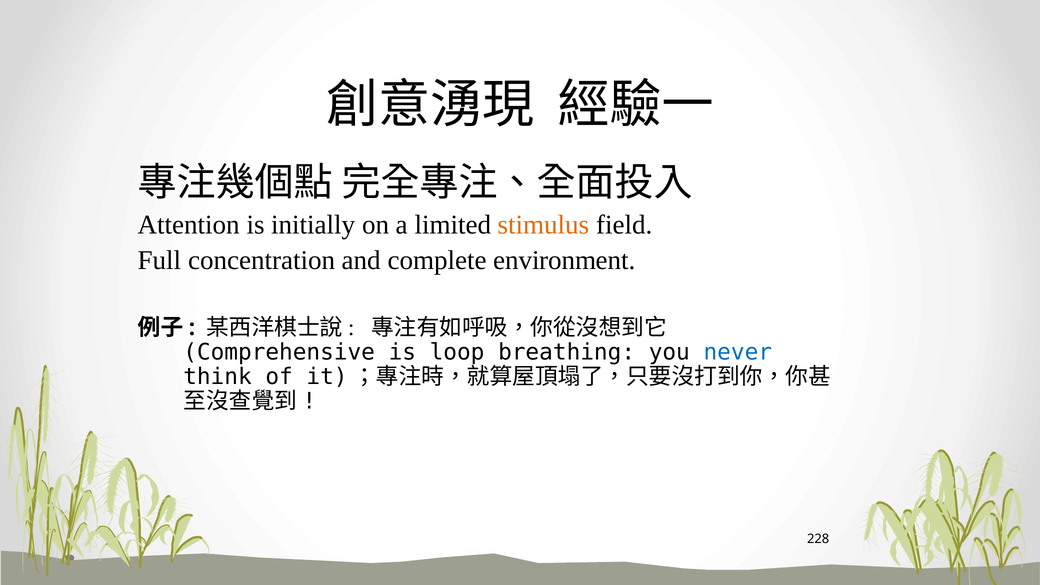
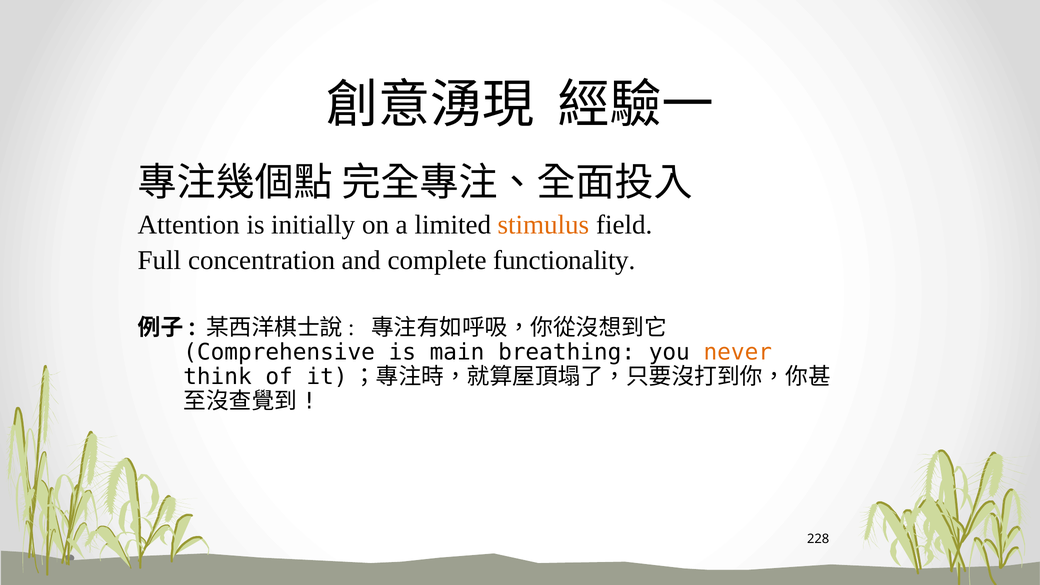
environment: environment -> functionality (564, 260)
loop: loop -> main (457, 352)
never colour: blue -> orange (738, 352)
